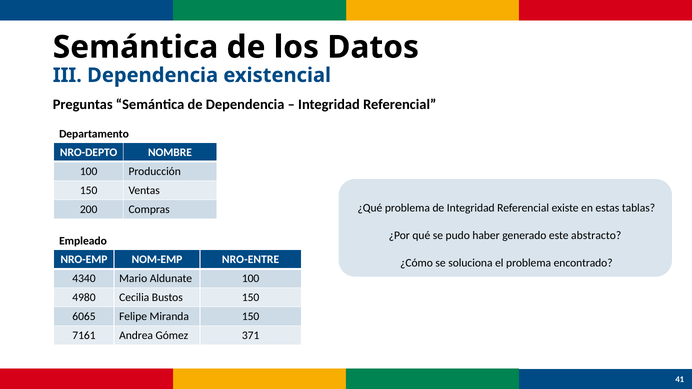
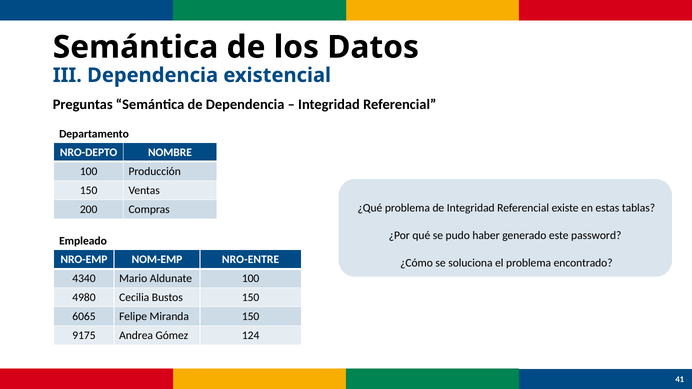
abstracto: abstracto -> password (596, 236)
7161: 7161 -> 9175 (84, 336)
371: 371 -> 124 (251, 336)
